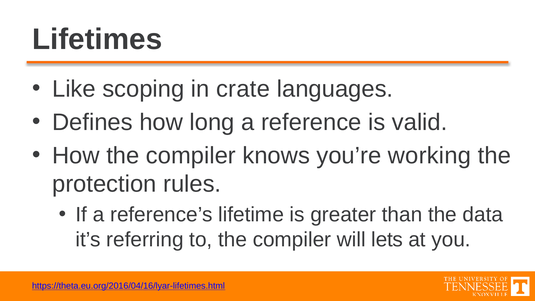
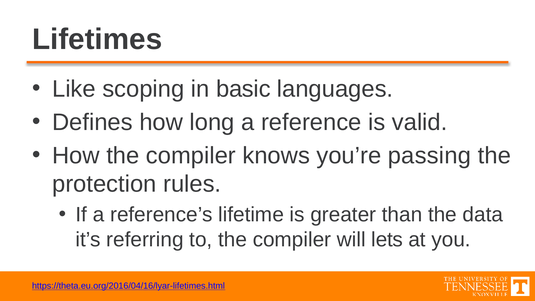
crate: crate -> basic (243, 89)
working: working -> passing (429, 155)
